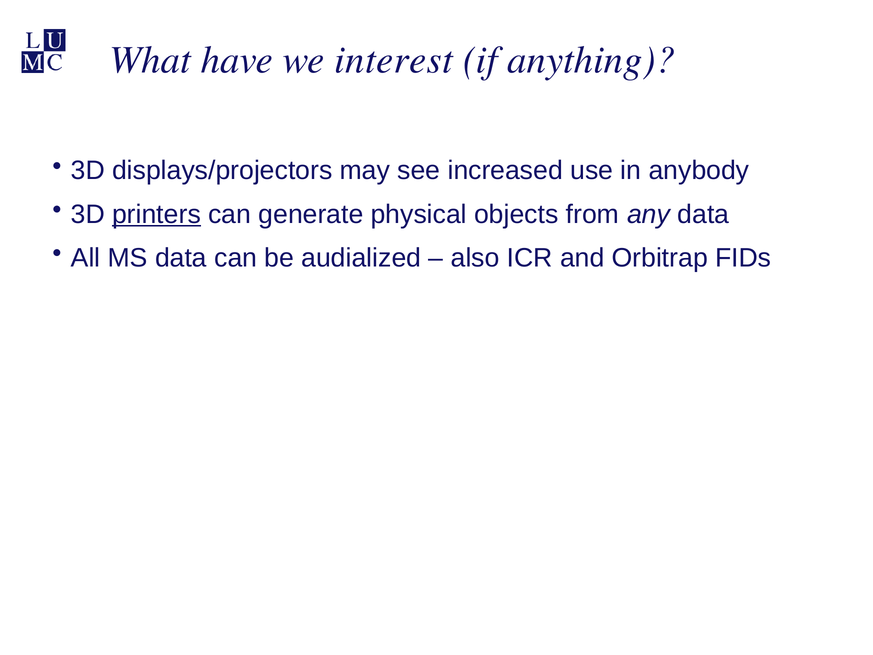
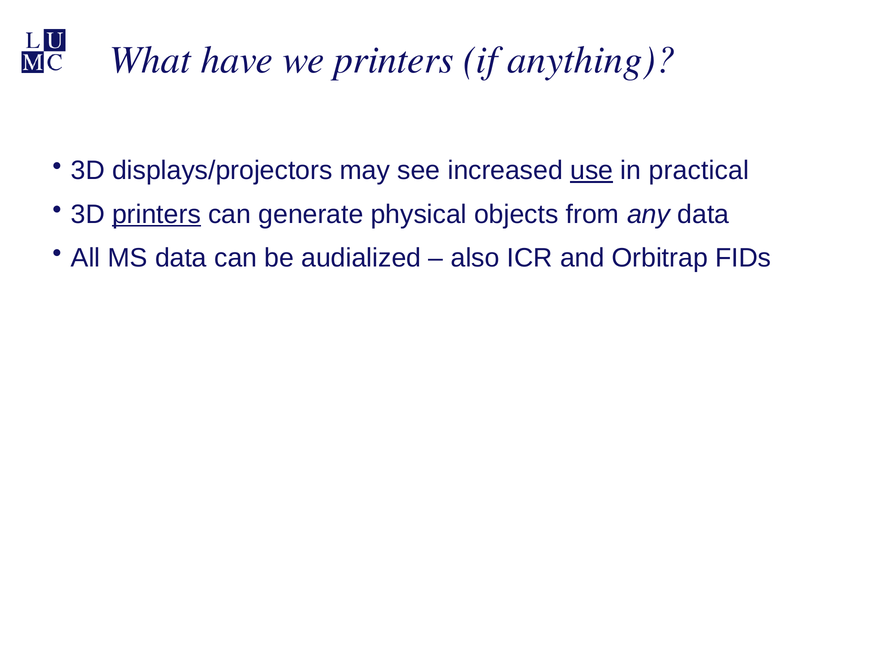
we interest: interest -> printers (394, 60)
use underline: none -> present (592, 171)
anybody: anybody -> practical (699, 171)
